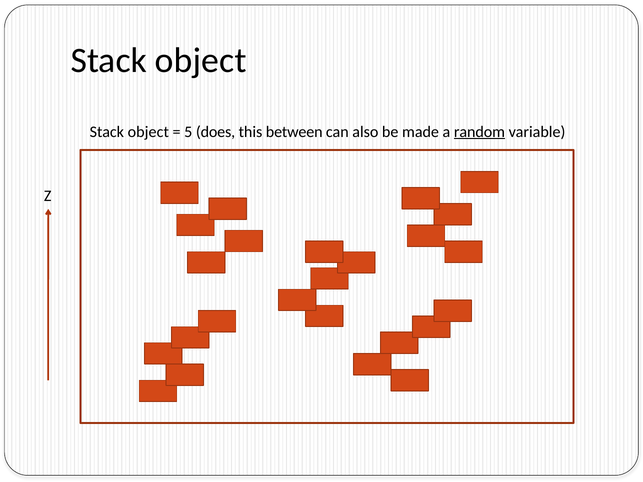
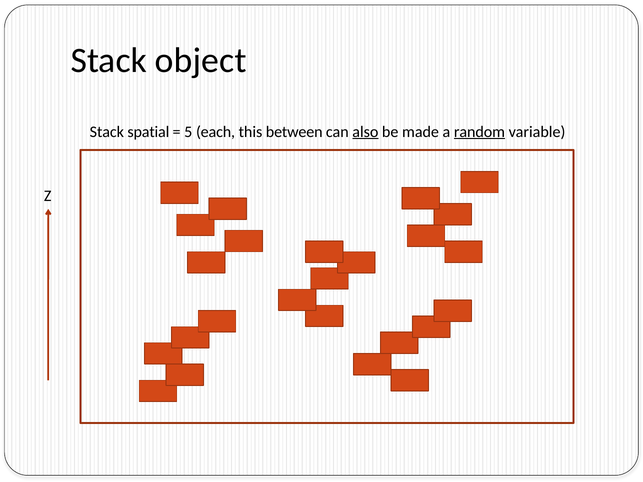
object: object -> spatial (148, 132)
does: does -> each (216, 132)
also underline: none -> present (365, 132)
